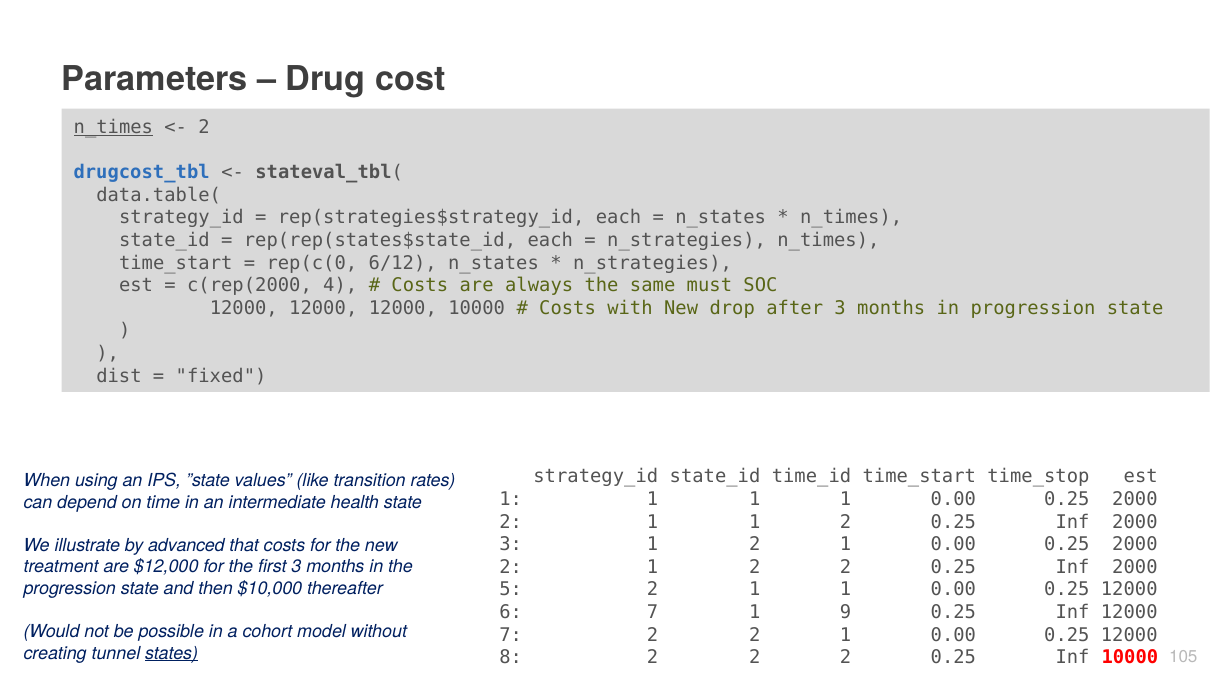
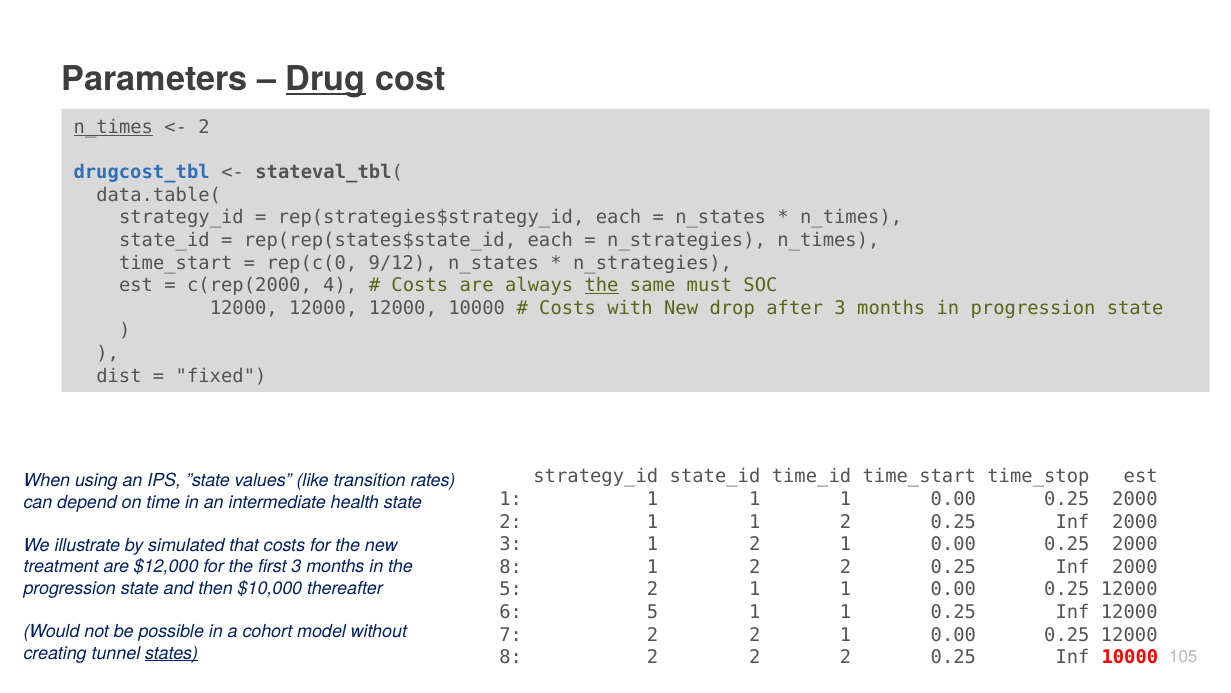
Drug underline: none -> present (326, 79)
6/12: 6/12 -> 9/12 (403, 263)
the underline: none -> present (602, 285)
advanced: advanced -> simulated (186, 545)
2: 2 -> 8 (511, 567)
6 7: 7 -> 5 (653, 612)
9: 9 -> 1 (845, 612)
